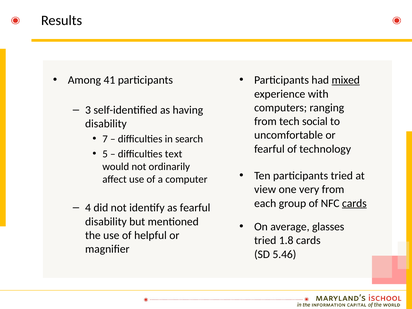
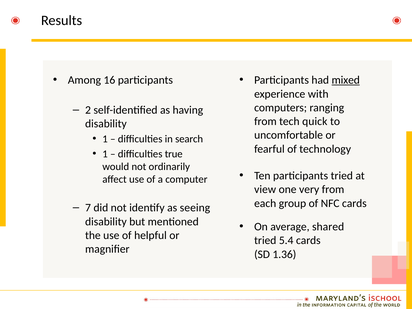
41: 41 -> 16 (109, 80)
3: 3 -> 2 (88, 110)
social: social -> quick (315, 121)
7: 7 -> 1 (105, 139)
5: 5 -> 1 (105, 154)
text: text -> true (174, 154)
cards underline: present -> none (354, 203)
4: 4 -> 7 (88, 208)
as fearful: fearful -> seeing (195, 208)
glasses: glasses -> shared (328, 227)
1.8: 1.8 -> 5.4 (286, 240)
5.46: 5.46 -> 1.36 (284, 254)
